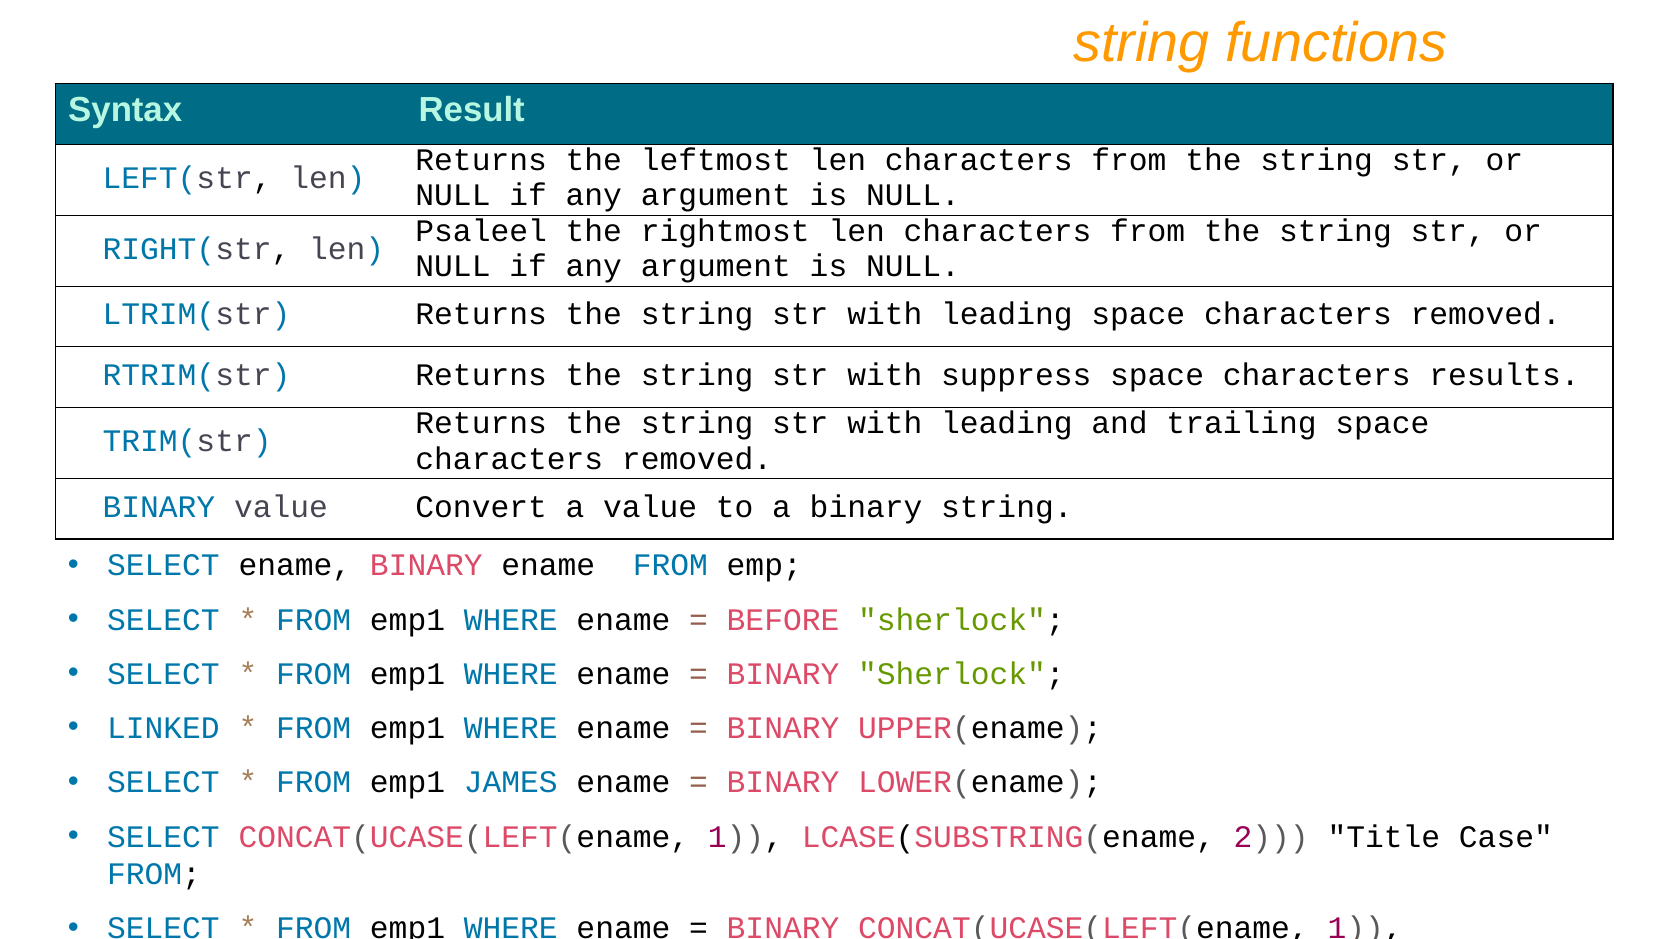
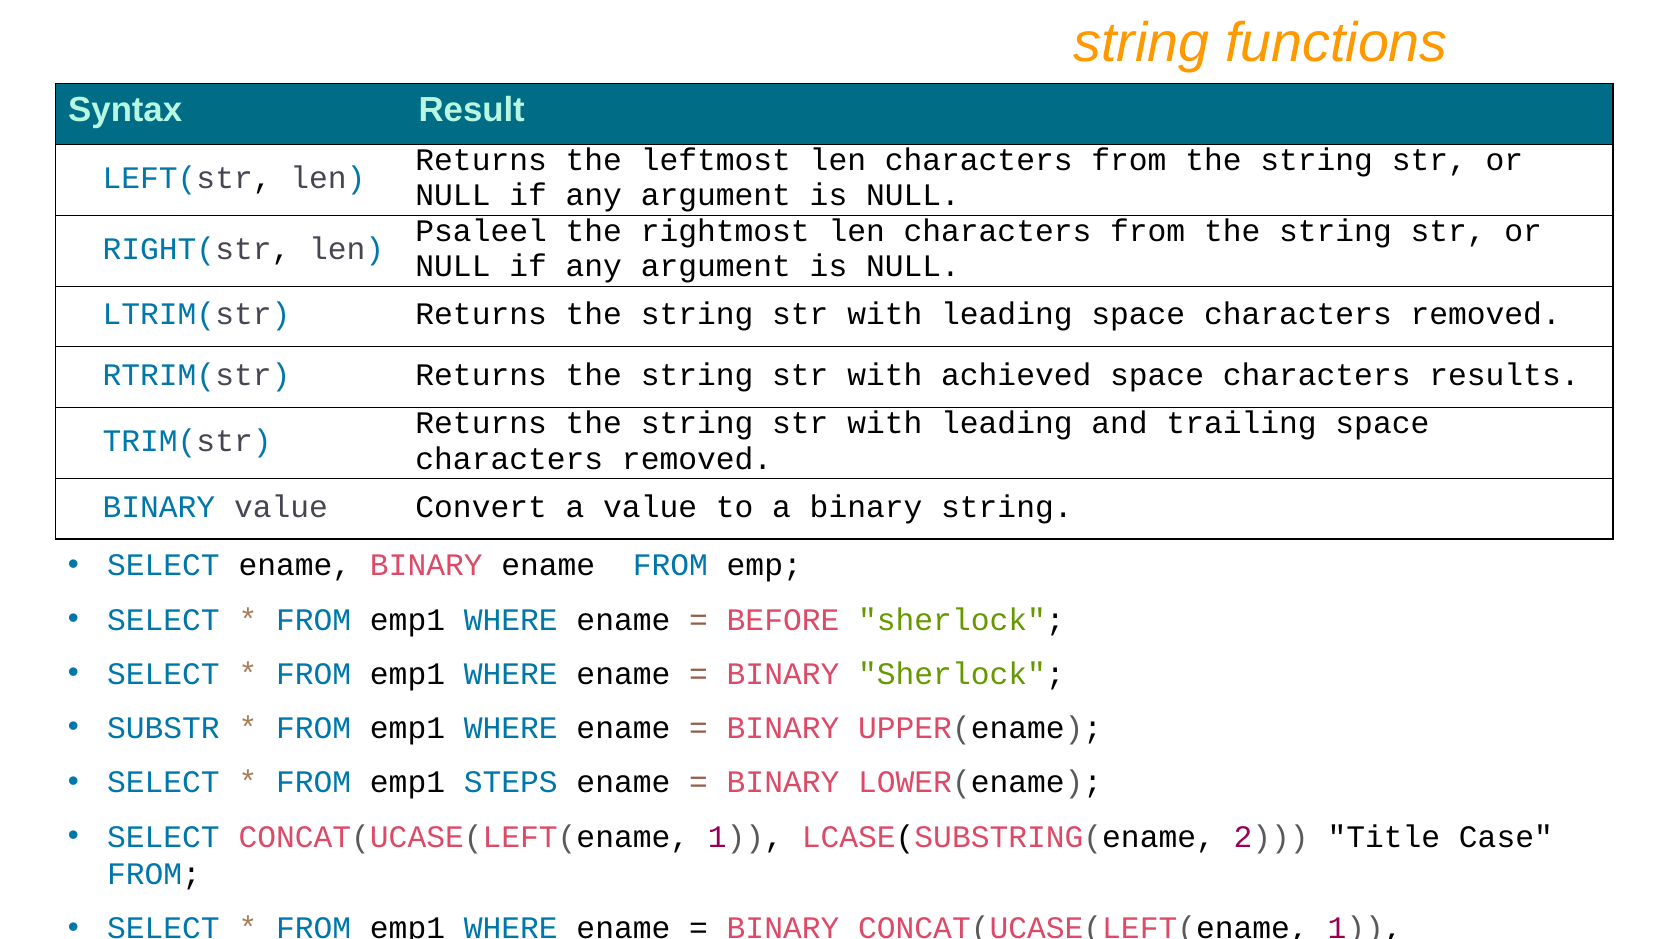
suppress: suppress -> achieved (1016, 375)
LINKED: LINKED -> SUBSTR (163, 728)
JAMES: JAMES -> STEPS (511, 782)
